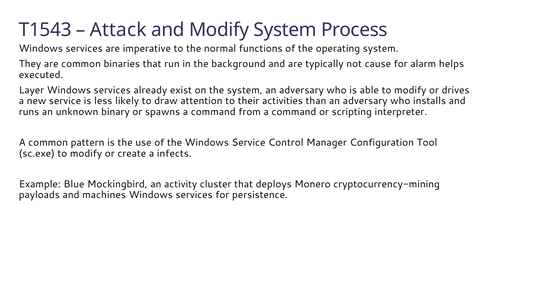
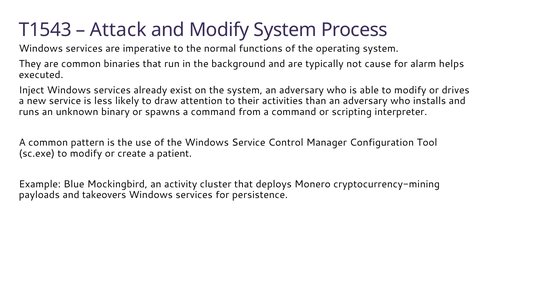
Layer: Layer -> Inject (32, 90)
infects: infects -> patient (174, 153)
machines: machines -> takeovers (104, 195)
